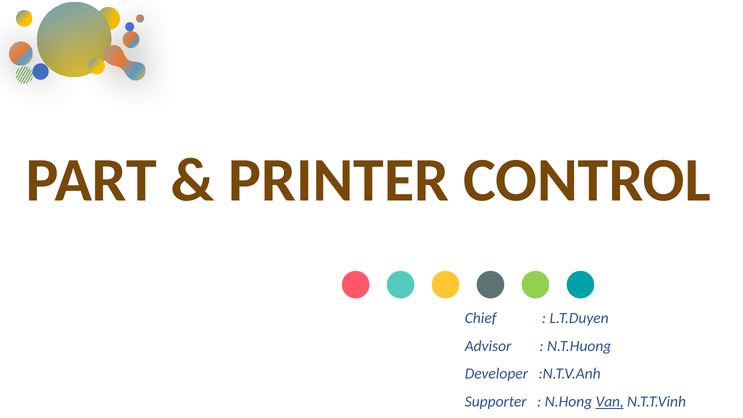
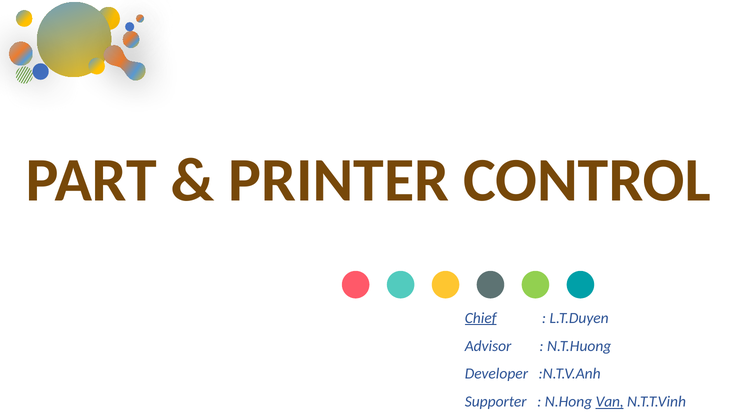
Chief underline: none -> present (481, 318)
